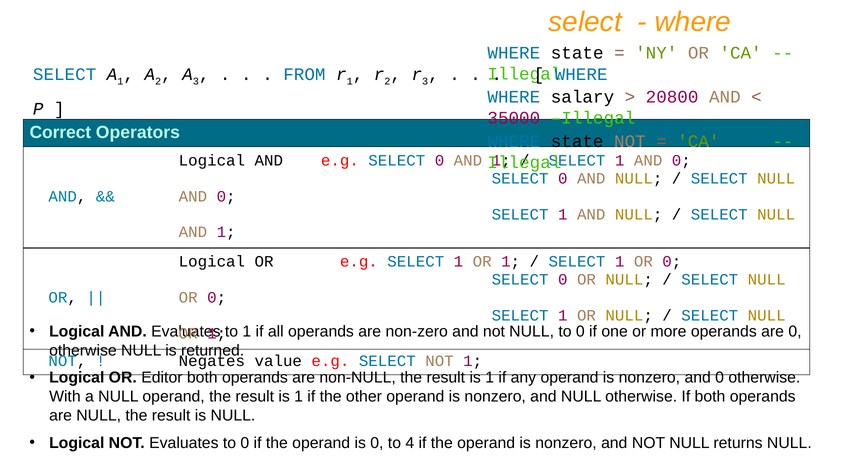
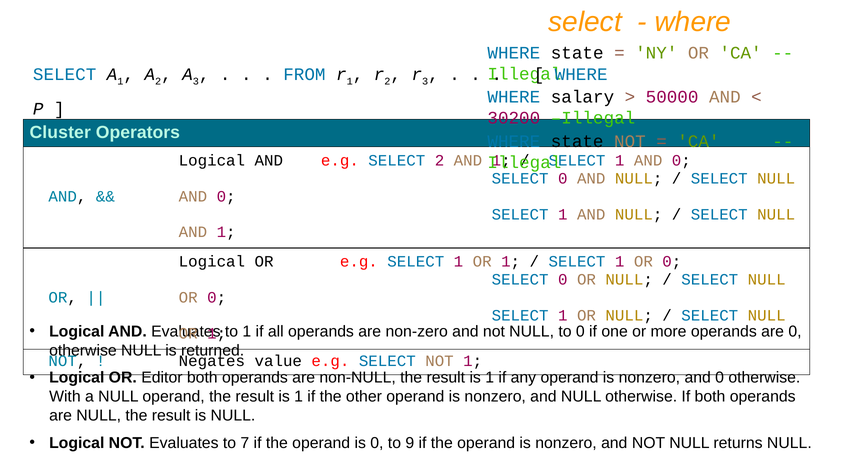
20800: 20800 -> 50000 (672, 97)
35000: 35000 -> 30200 (514, 118)
Correct: Correct -> Cluster (60, 133)
e.g SELECT 0: 0 -> 2 (439, 161)
Evaluates to 0: 0 -> 7 (245, 443)
4: 4 -> 9 (410, 443)
